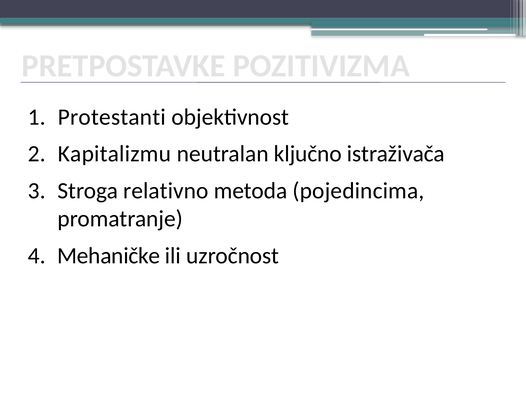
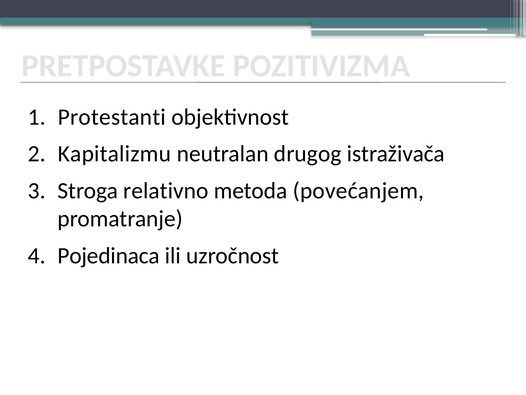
ključno: ključno -> drugog (308, 154)
pojedincima: pojedincima -> povećanjem (358, 191)
Mehaničke: Mehaničke -> Pojedinaca (109, 255)
